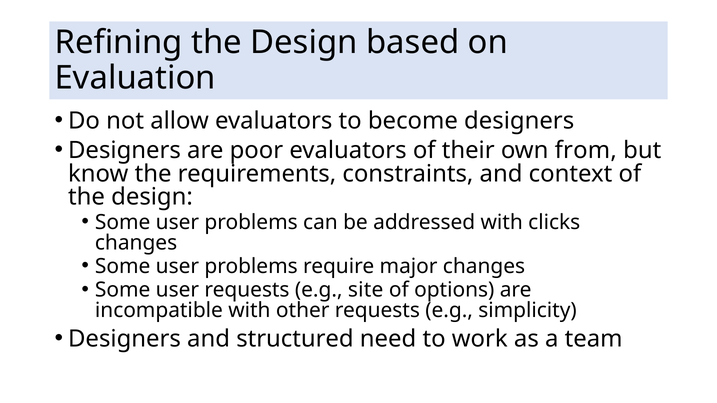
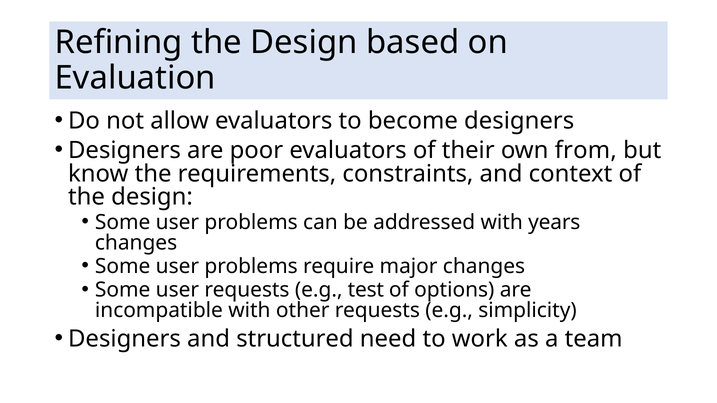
clicks: clicks -> years (554, 222)
site: site -> test (366, 290)
